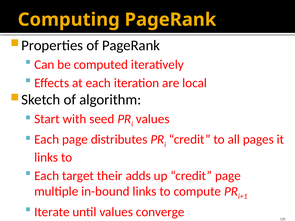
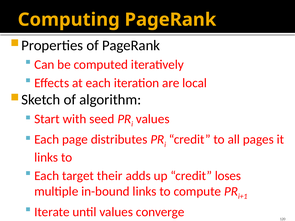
credit page: page -> loses (228, 176)
